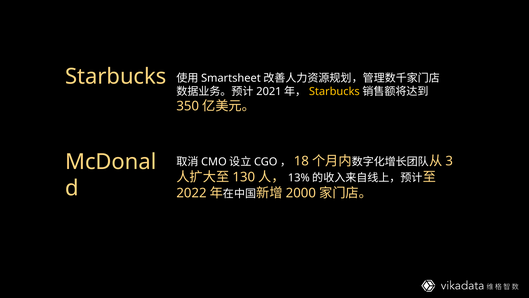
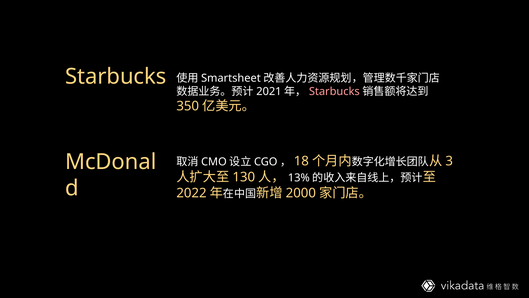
Starbucks colour: yellow -> pink (334, 91)
